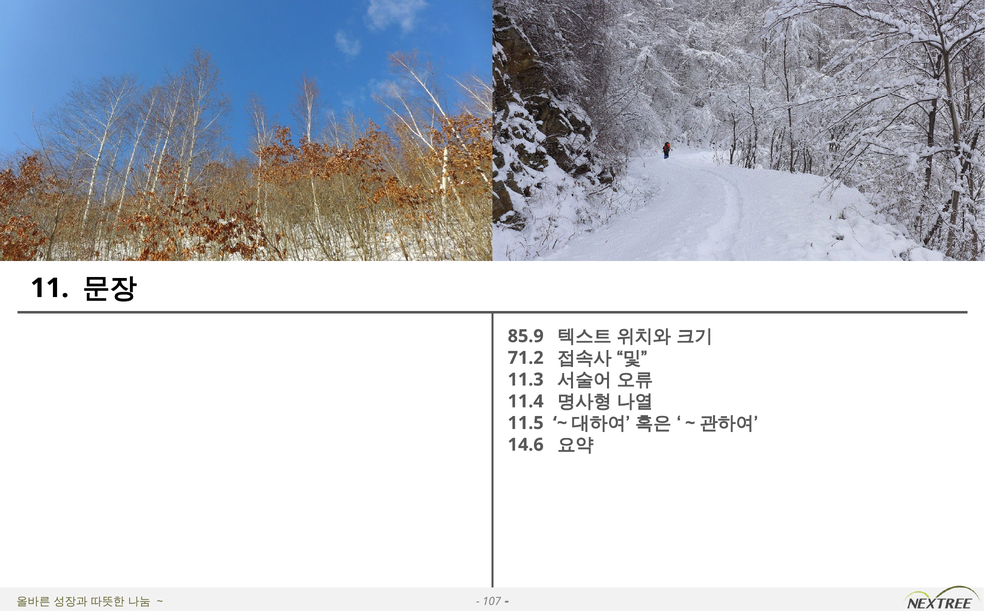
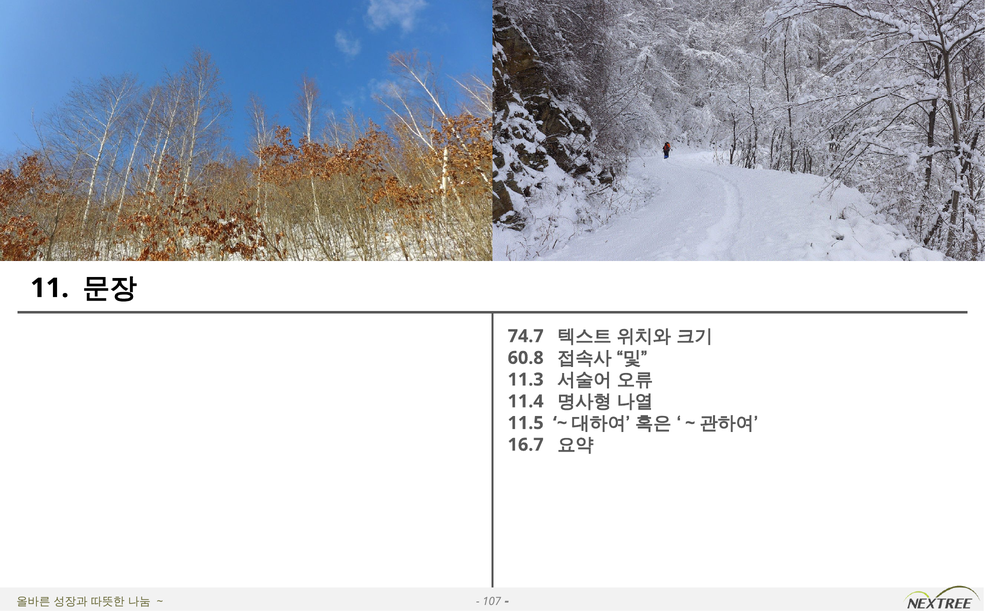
85.9: 85.9 -> 74.7 (526, 336)
71.2: 71.2 -> 60.8 (526, 358)
14.6: 14.6 -> 16.7 (526, 445)
